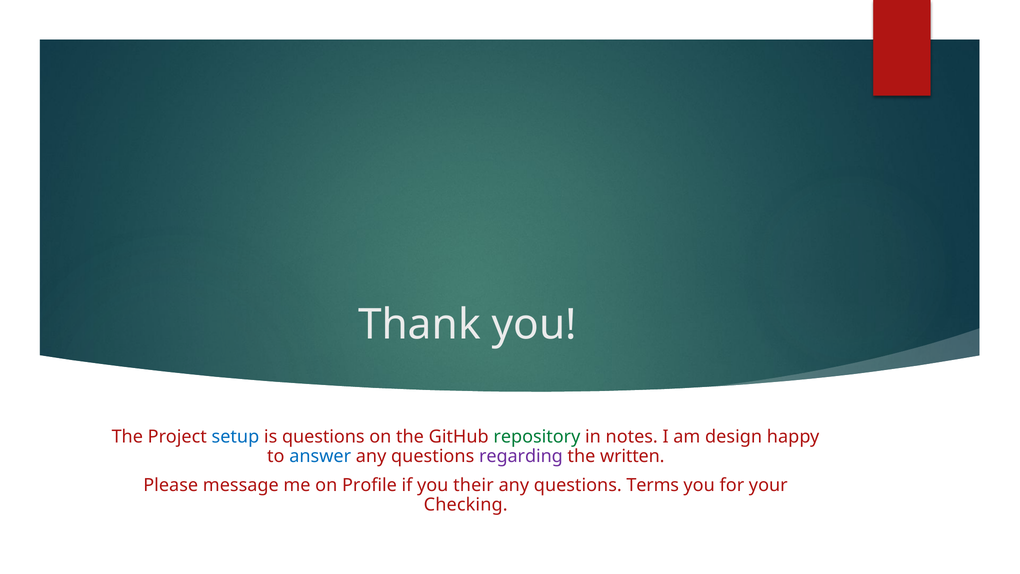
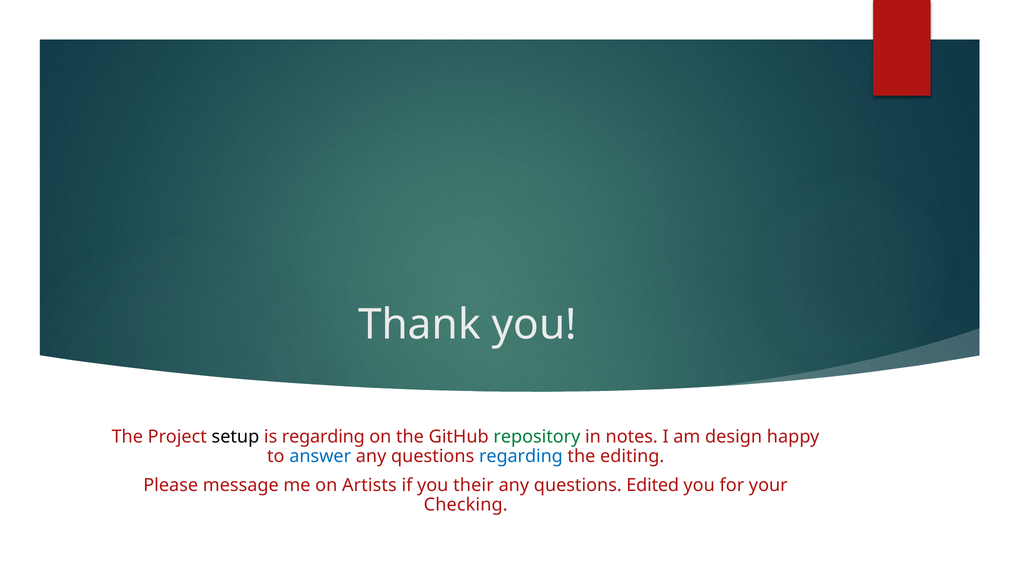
setup colour: blue -> black (235, 437)
is questions: questions -> regarding (323, 437)
regarding colour: purple -> blue (521, 456)
written: written -> editing (632, 456)
Profile: Profile -> Artists (369, 485)
Terms: Terms -> Edited (653, 485)
